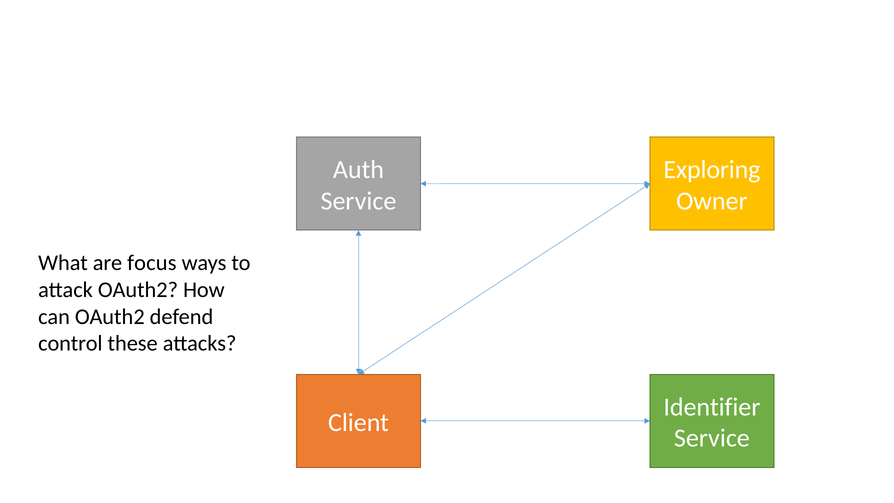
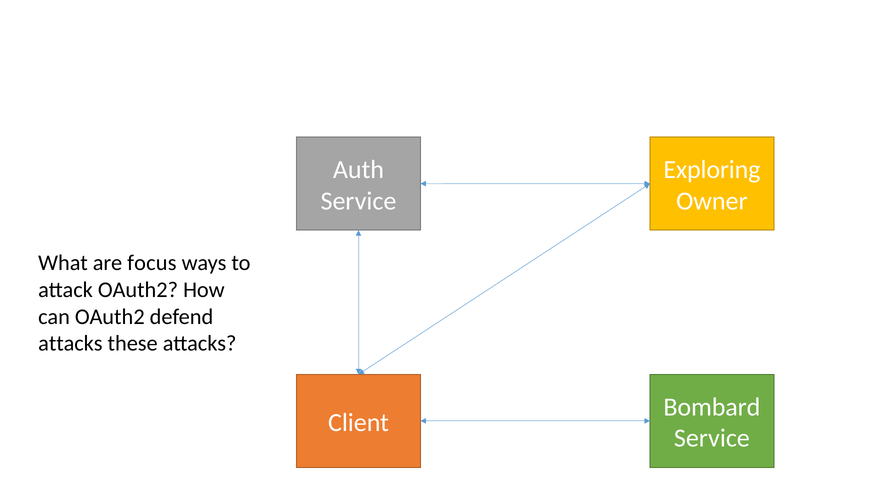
control: control -> attacks (70, 343)
Identifier: Identifier -> Bombard (712, 407)
